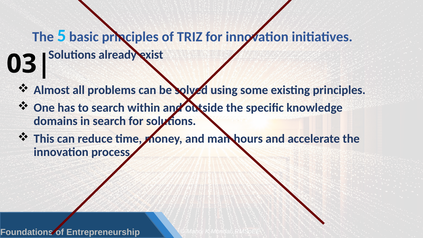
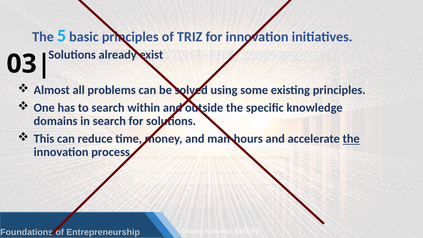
the underline: none -> present (351, 139)
